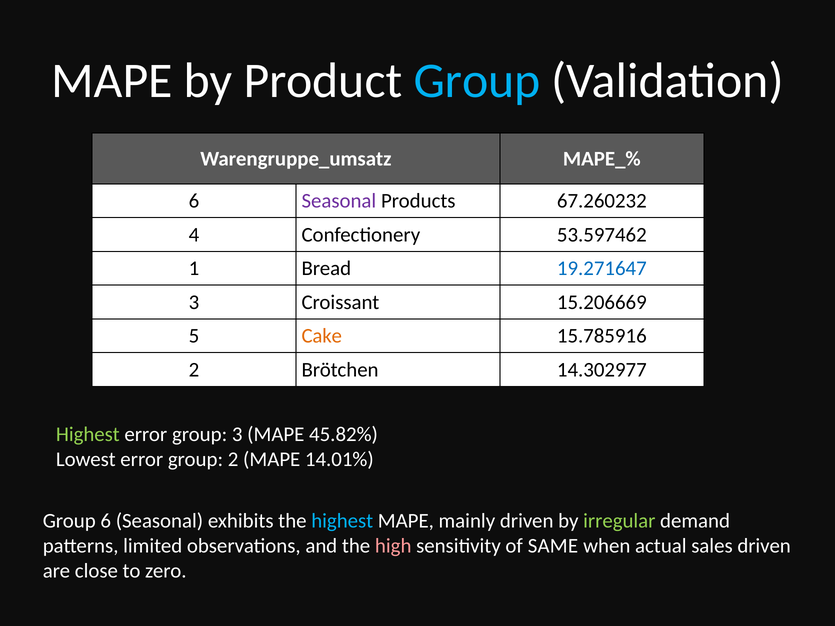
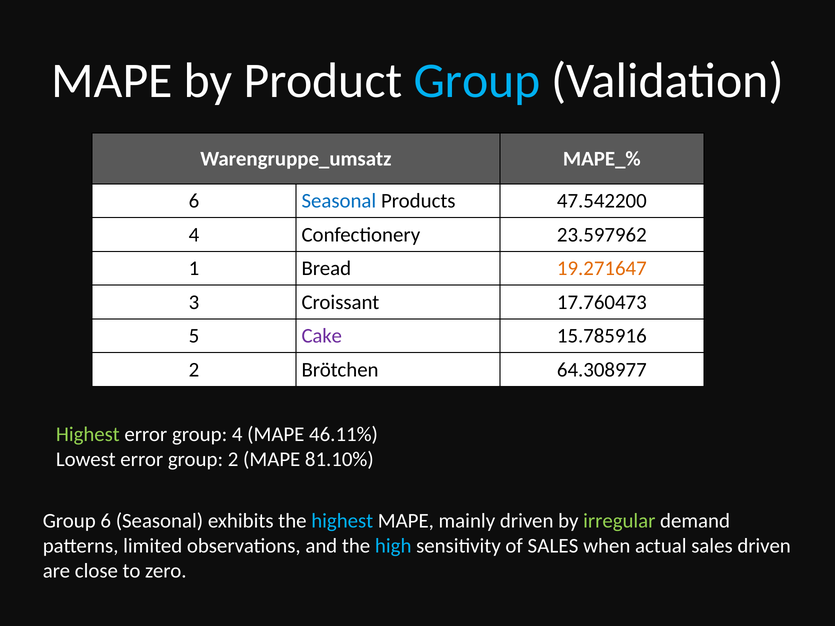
Seasonal colour: purple -> blue (339, 201)
67.260232: 67.260232 -> 47.542200 (602, 201)
53.597462: 53.597462 -> 23.597962 (602, 235)
19.271647 colour: blue -> orange (602, 269)
15.206669: 15.206669 -> 17.760473 (602, 302)
Cake colour: orange -> purple (322, 336)
14.302977: 14.302977 -> 64.308977 (602, 370)
group 3: 3 -> 4 (237, 435)
45.82%: 45.82% -> 46.11% (343, 435)
14.01%: 14.01% -> 81.10% (339, 460)
high colour: pink -> light blue (393, 546)
of SAME: SAME -> SALES (553, 546)
